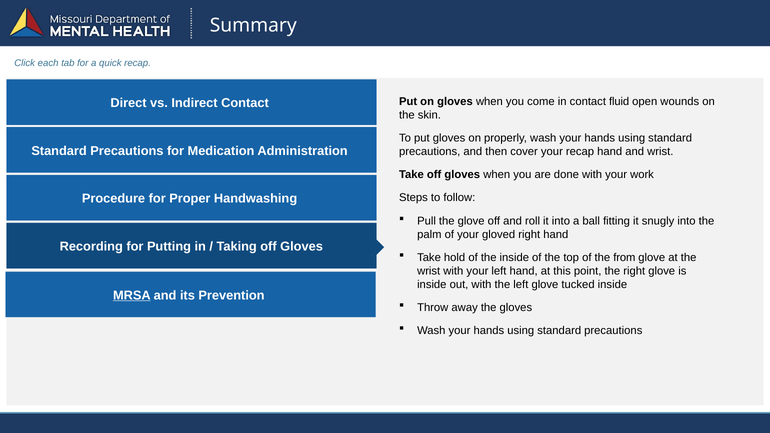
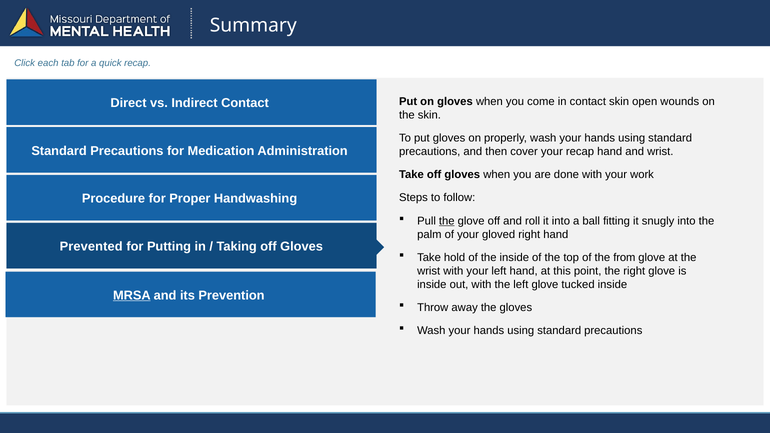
contact fluid: fluid -> skin (619, 101)
the underline: none -> present (447, 221)
Recording: Recording -> Prevented (91, 247)
